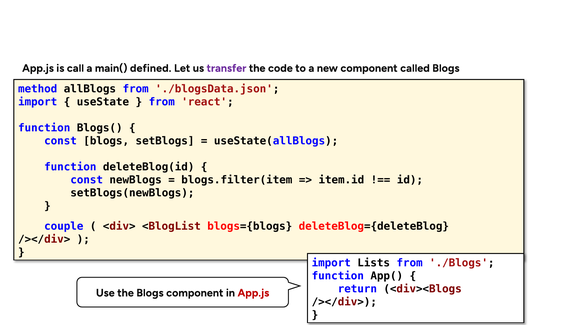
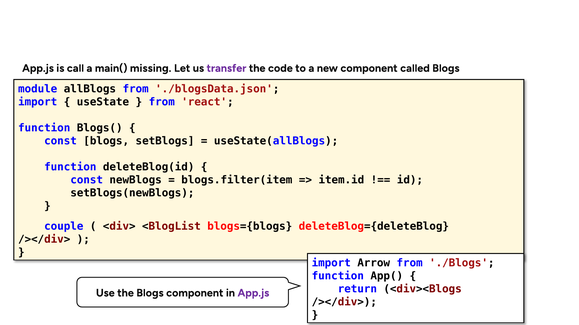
defined: defined -> missing (151, 68)
method: method -> module (38, 89)
Lists: Lists -> Arrow (374, 263)
App.js colour: red -> purple (253, 294)
